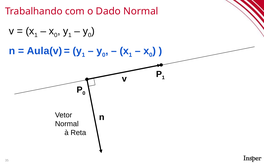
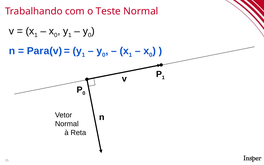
Dado: Dado -> Teste (108, 11)
Aula(v: Aula(v -> Para(v (44, 51)
